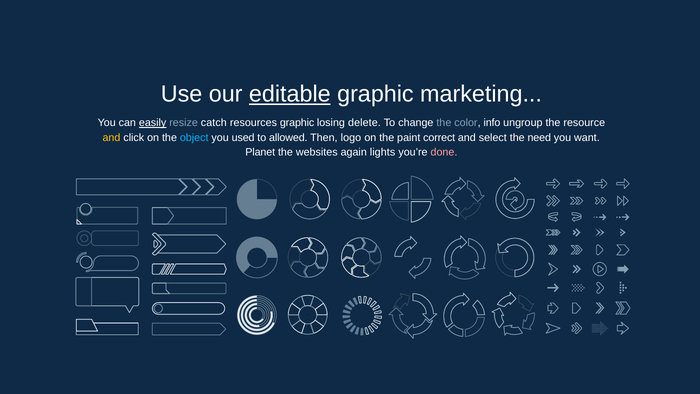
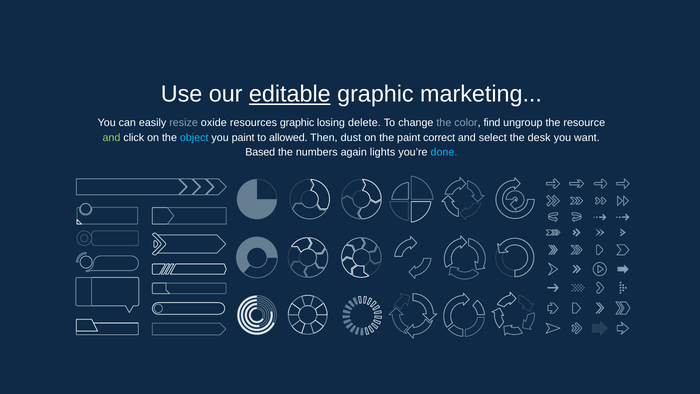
easily underline: present -> none (153, 123)
catch: catch -> oxide (214, 123)
info: info -> find (492, 123)
and colour: yellow -> light green (111, 138)
you used: used -> paint (243, 138)
logo: logo -> dust (351, 138)
need: need -> desk (539, 138)
Planet: Planet -> Based (260, 152)
websites: websites -> numbers (317, 152)
done colour: pink -> light blue (444, 152)
